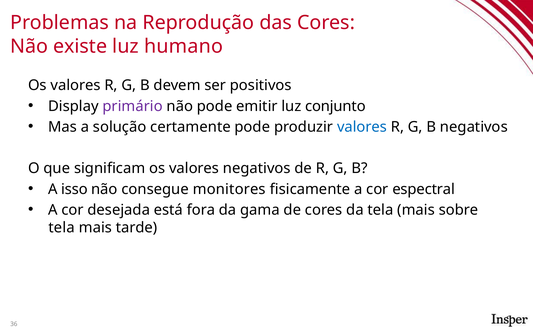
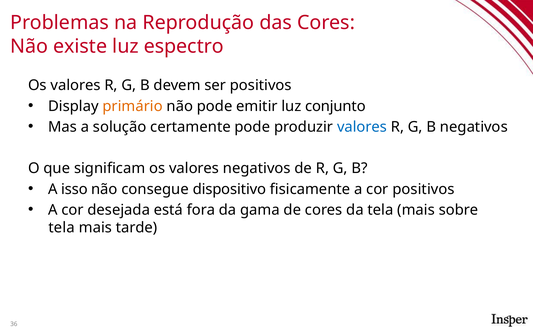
humano: humano -> espectro (184, 46)
primário colour: purple -> orange (133, 106)
monitores: monitores -> dispositivo (229, 189)
cor espectral: espectral -> positivos (424, 189)
